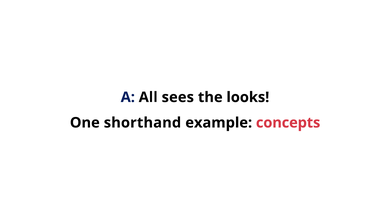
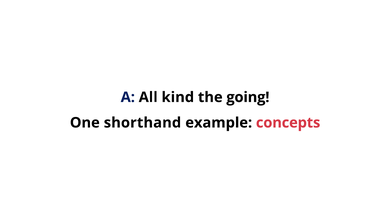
sees: sees -> kind (178, 97)
looks: looks -> going (248, 97)
